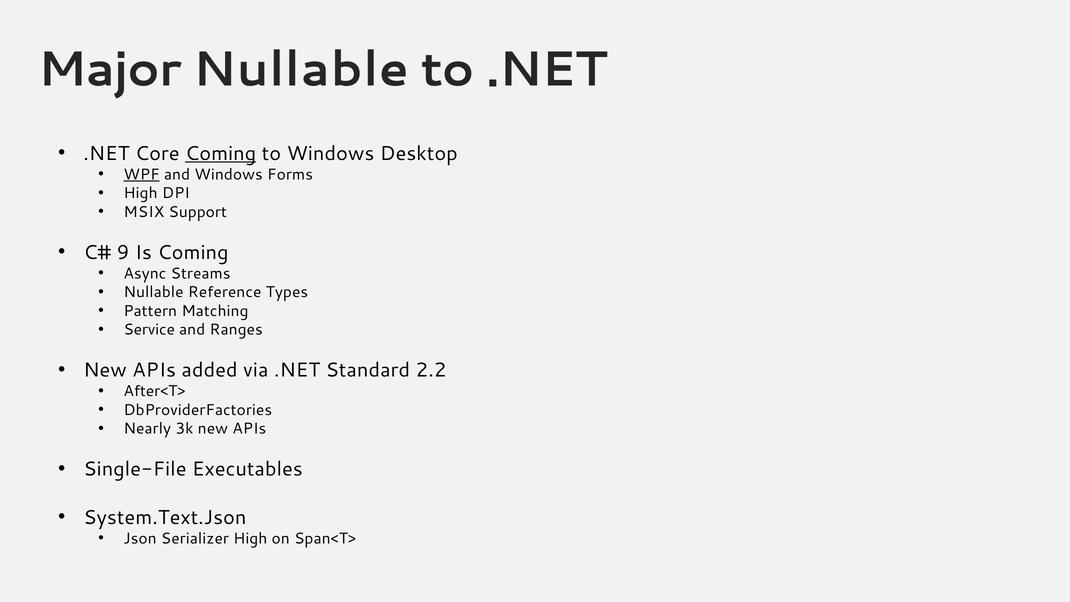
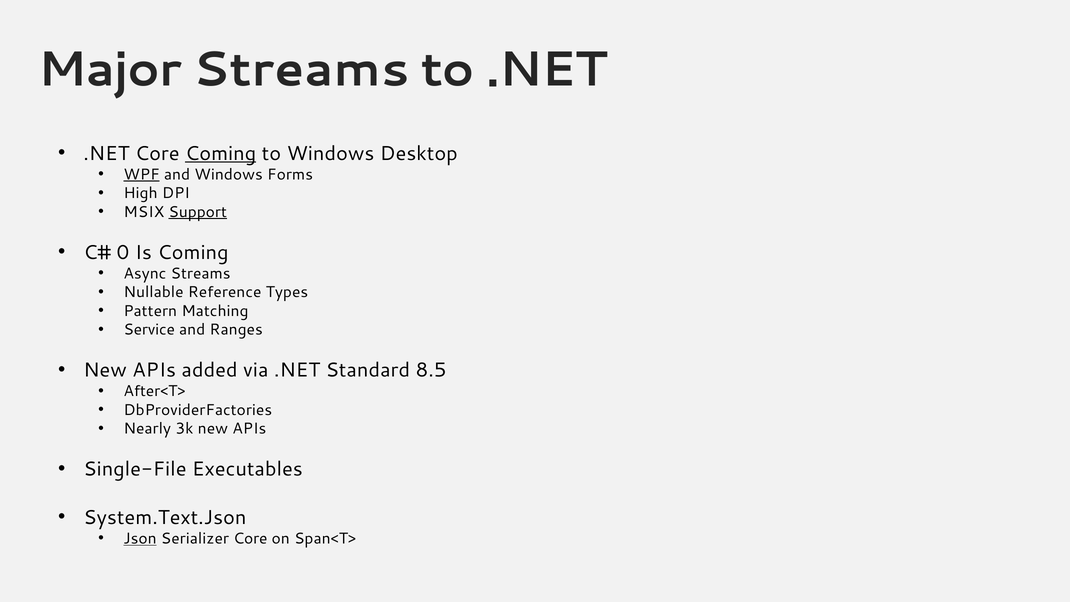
Major Nullable: Nullable -> Streams (301, 70)
Support underline: none -> present (198, 212)
9: 9 -> 0 (123, 252)
2.2: 2.2 -> 8.5 (431, 370)
Json underline: none -> present (140, 538)
Serializer High: High -> Core (250, 538)
